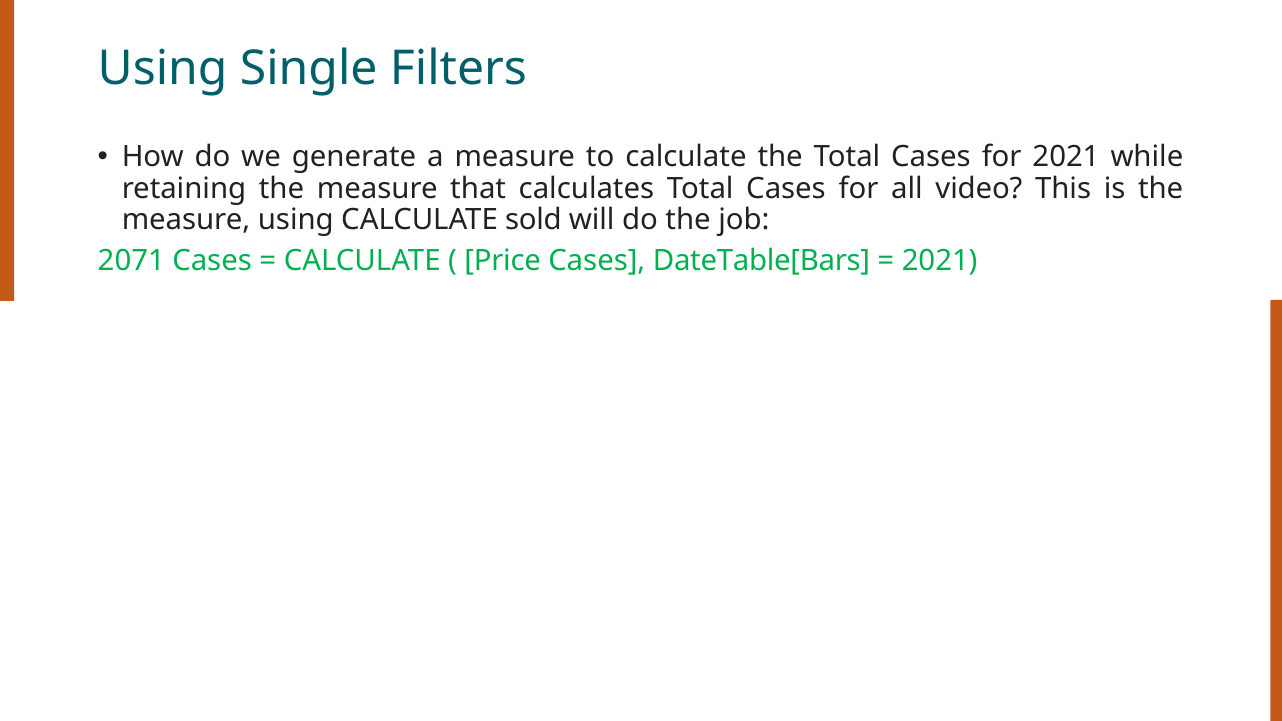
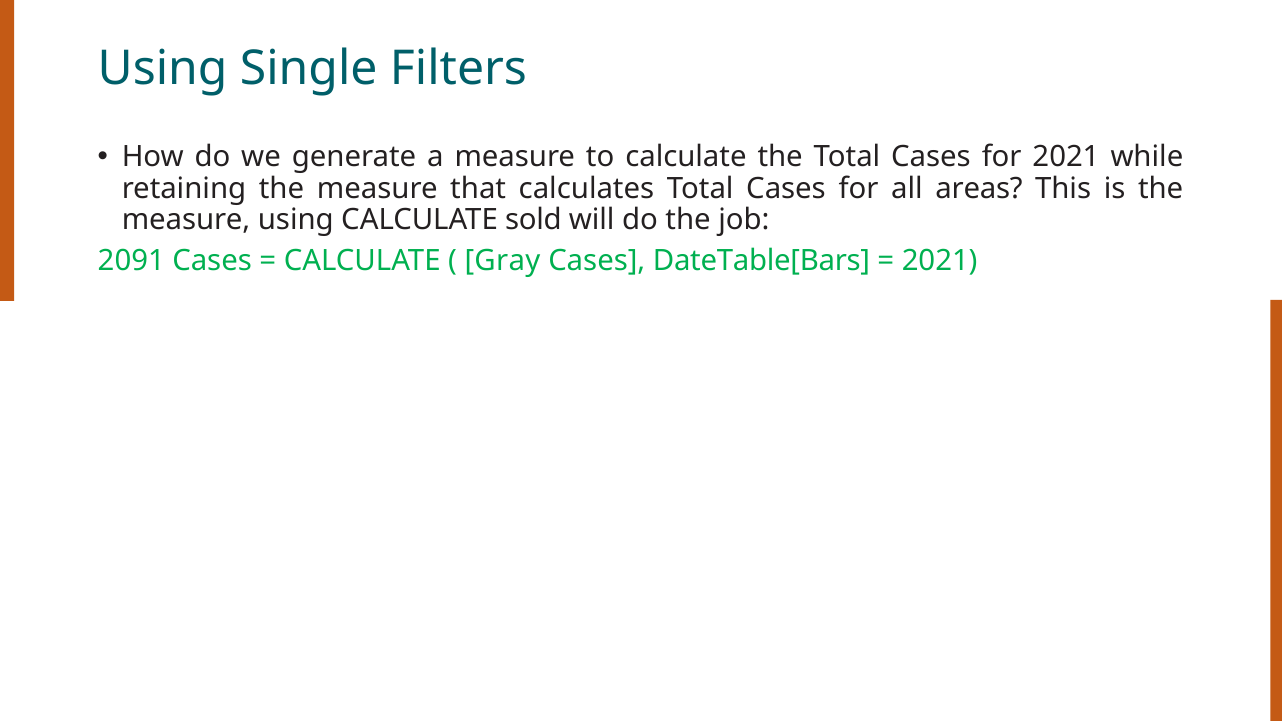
video: video -> areas (979, 188)
2071: 2071 -> 2091 (131, 261)
Price: Price -> Gray (502, 261)
